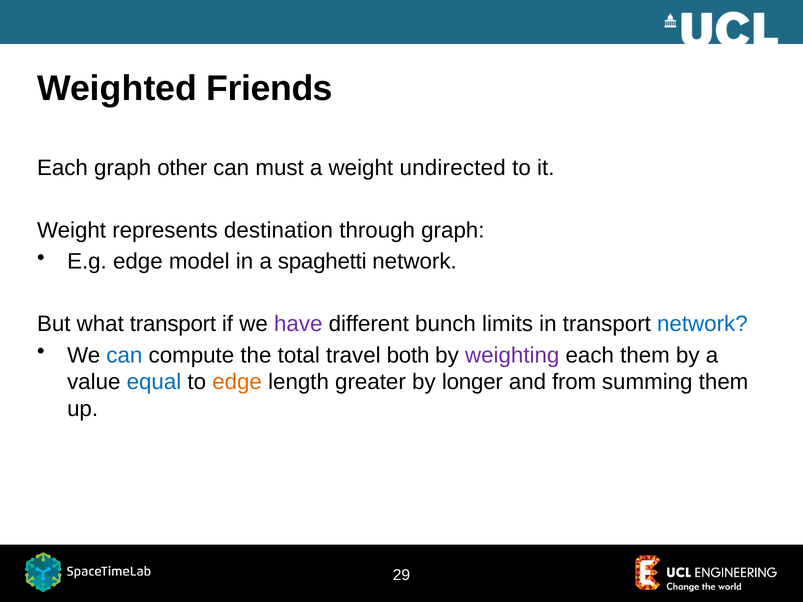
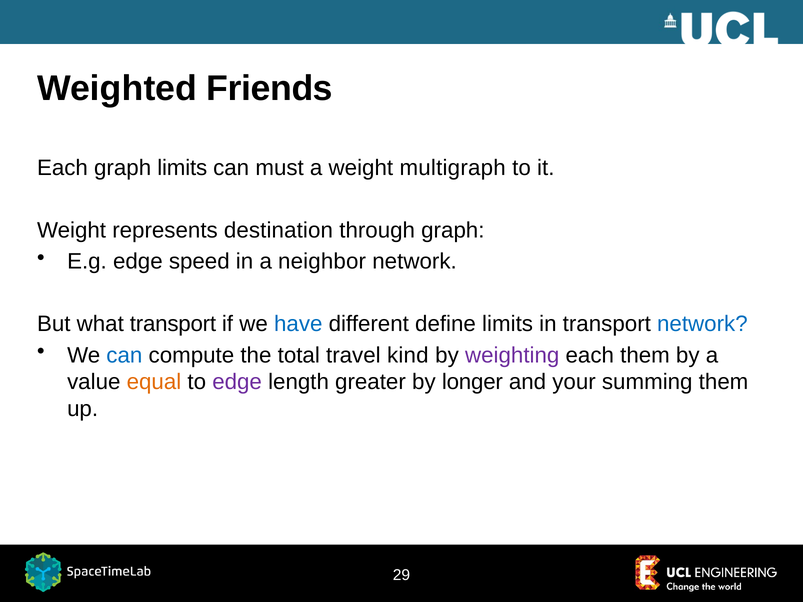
graph other: other -> limits (182, 168)
undirected: undirected -> multigraph (453, 168)
model: model -> speed (199, 262)
spaghetti: spaghetti -> neighbor (322, 262)
have colour: purple -> blue (298, 324)
bunch: bunch -> define (446, 324)
both: both -> kind (408, 355)
equal colour: blue -> orange (154, 382)
edge colour: orange -> purple (237, 382)
from: from -> your (574, 382)
